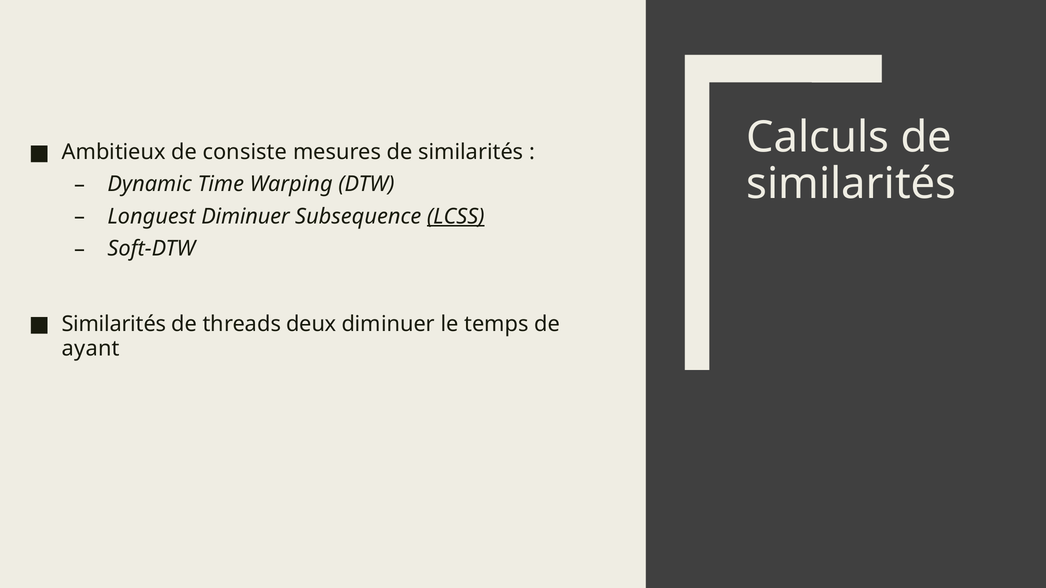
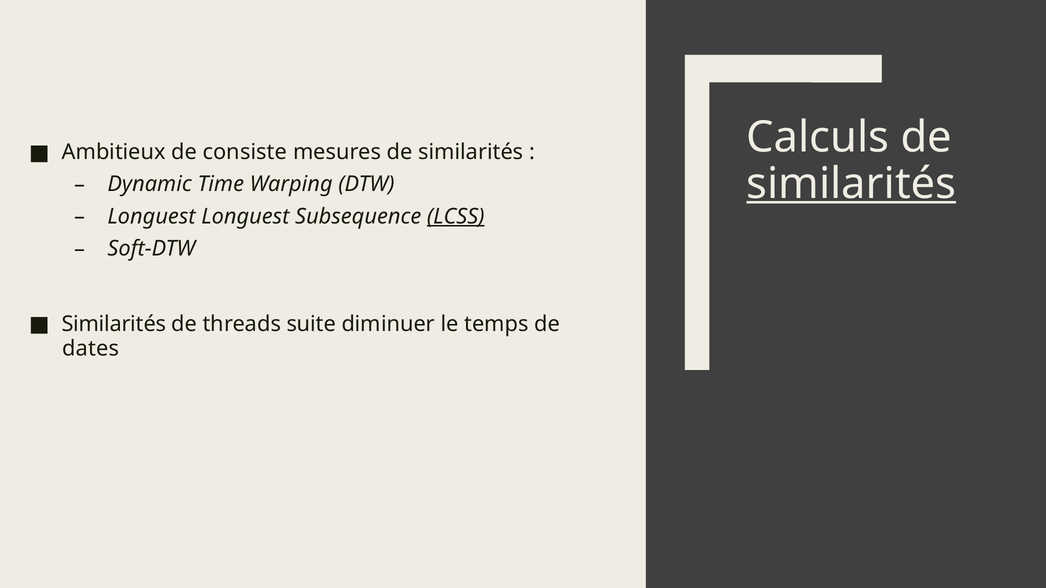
similarités underline: none -> present (851, 184)
Longuest Diminuer: Diminuer -> Longuest (245, 217)
deux: deux -> suite (311, 324)
ayant: ayant -> dates (91, 349)
